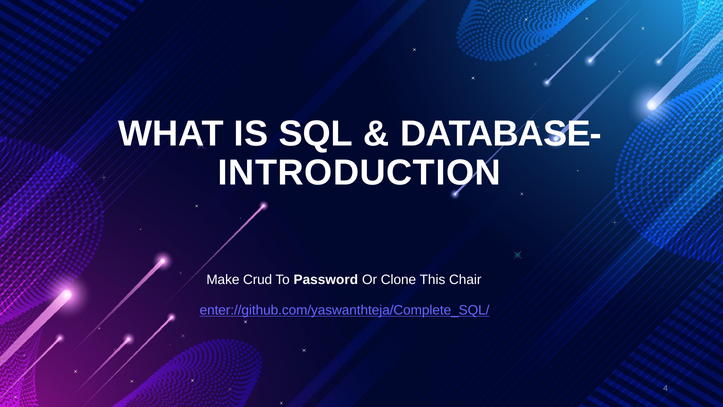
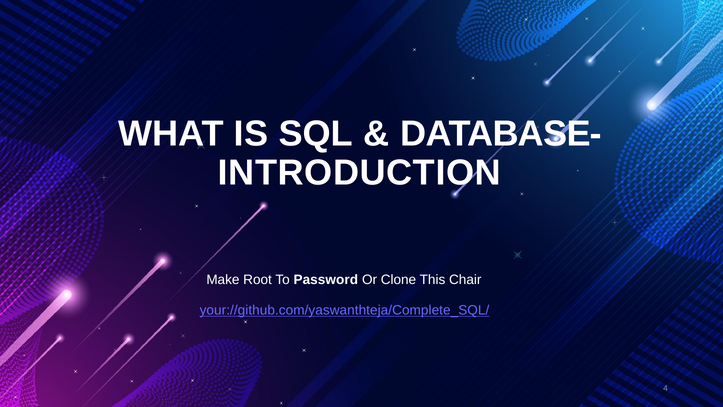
Crud: Crud -> Root (258, 280)
enter://github.com/yaswanthteja/Complete_SQL/: enter://github.com/yaswanthteja/Complete_SQL/ -> your://github.com/yaswanthteja/Complete_SQL/ (344, 310)
